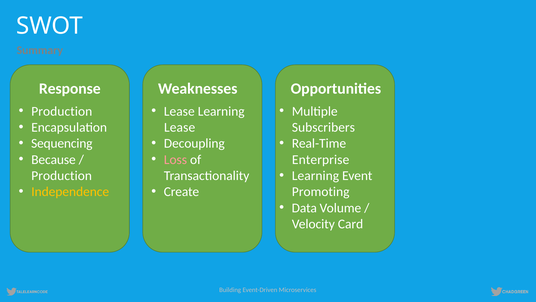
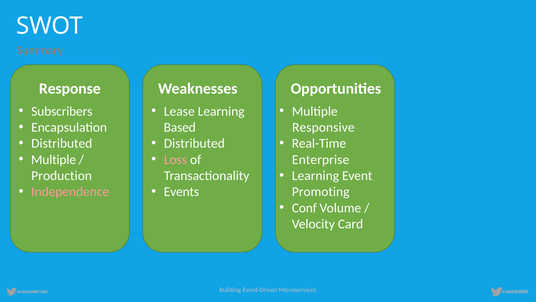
Production: Production -> Subscribers (62, 111)
Lease: Lease -> Based (180, 127)
Subscribers: Subscribers -> Responsive (323, 127)
Sequencing: Sequencing -> Distributed (62, 143)
Decoupling: Decoupling -> Distributed (194, 143)
Because: Because -> Multiple (54, 159)
Independence colour: yellow -> pink (70, 191)
Create: Create -> Events (181, 191)
Data: Data -> Conf (304, 208)
